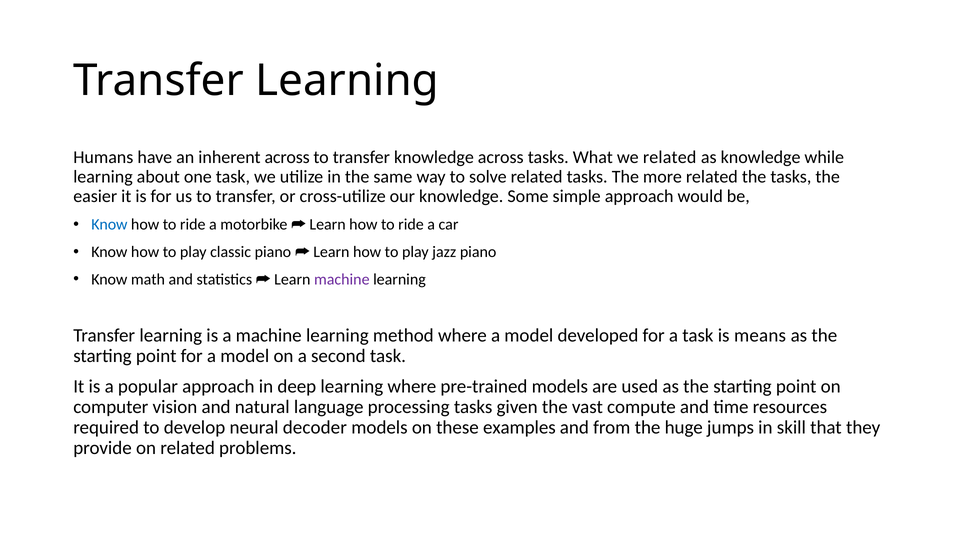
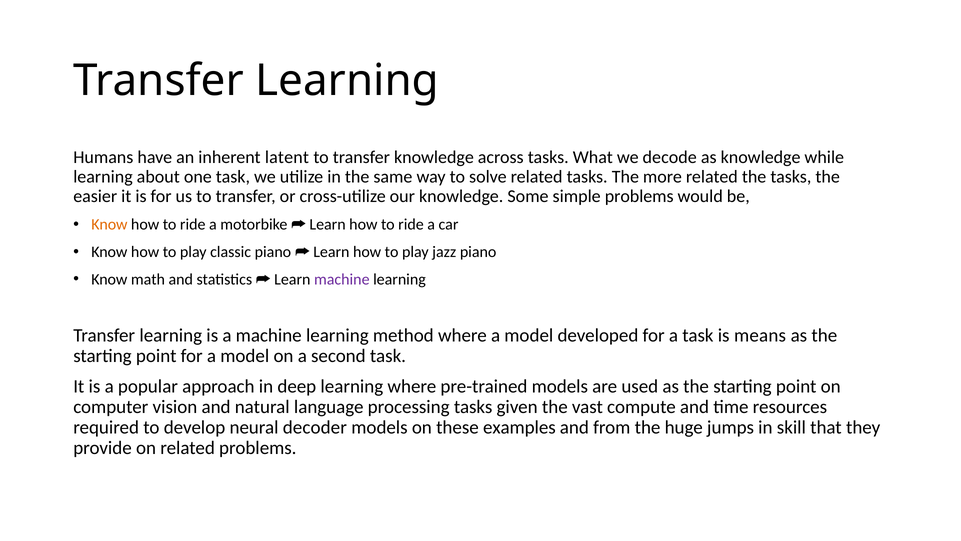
inherent across: across -> latent (287, 157)
we related: related -> decode (670, 157)
simple approach: approach -> problems (639, 196)
Know colour: blue -> orange (109, 224)
